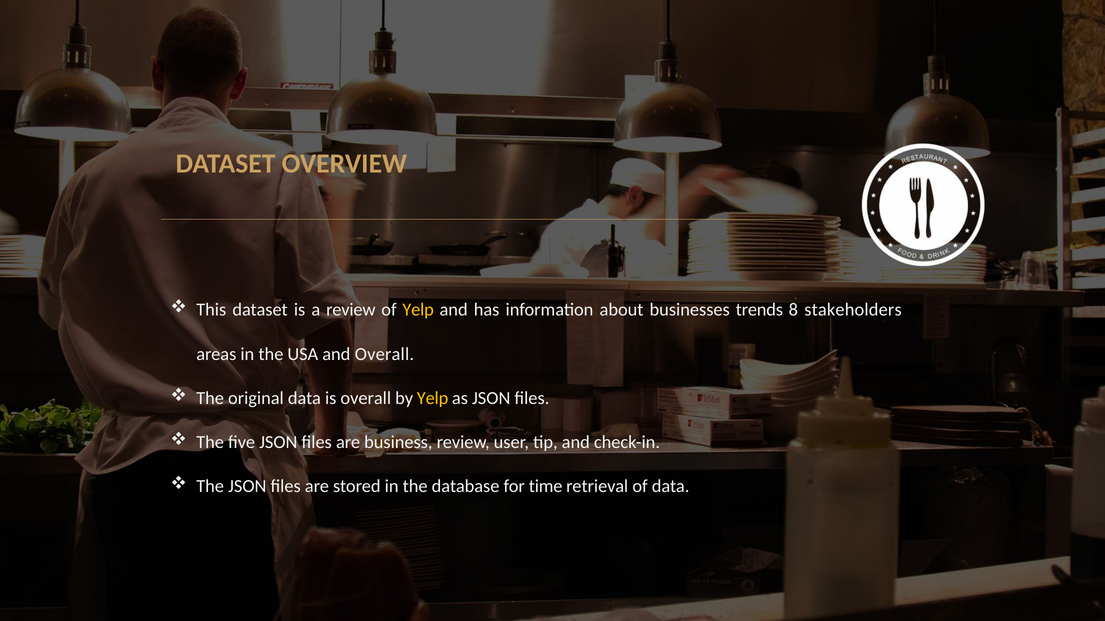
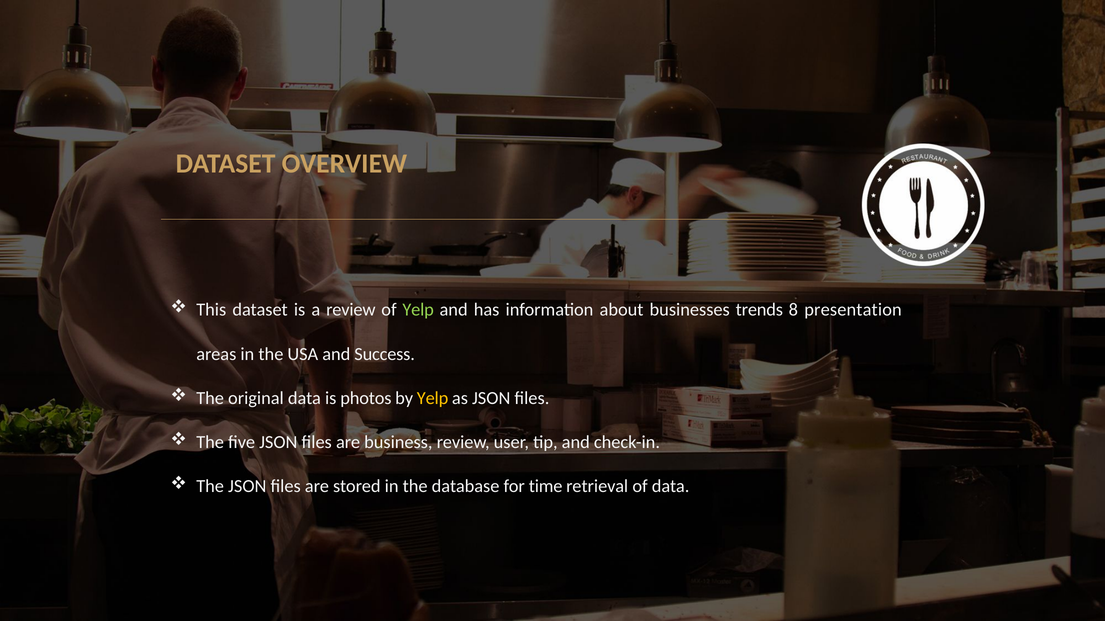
Yelp colour: yellow -> light green (418, 310)
stakeholders: stakeholders -> presentation (853, 310)
and Overall: Overall -> Success (385, 354)
is overall: overall -> photos (366, 399)
